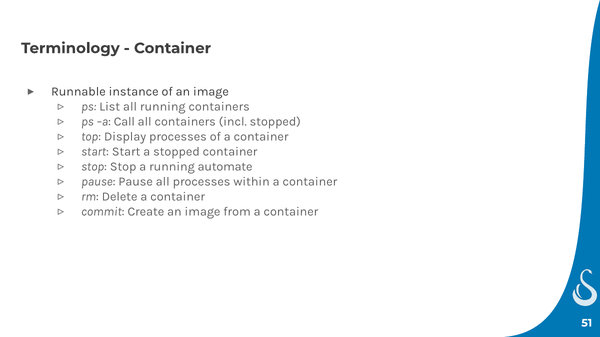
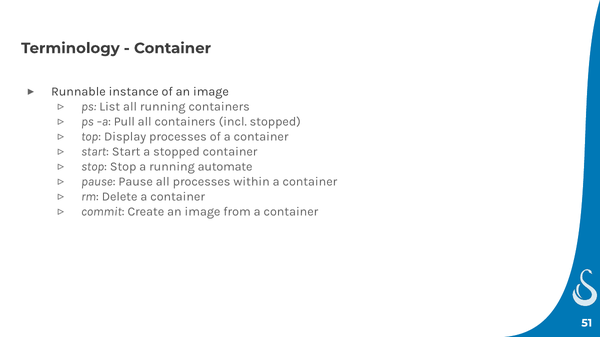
Call: Call -> Pull (124, 122)
